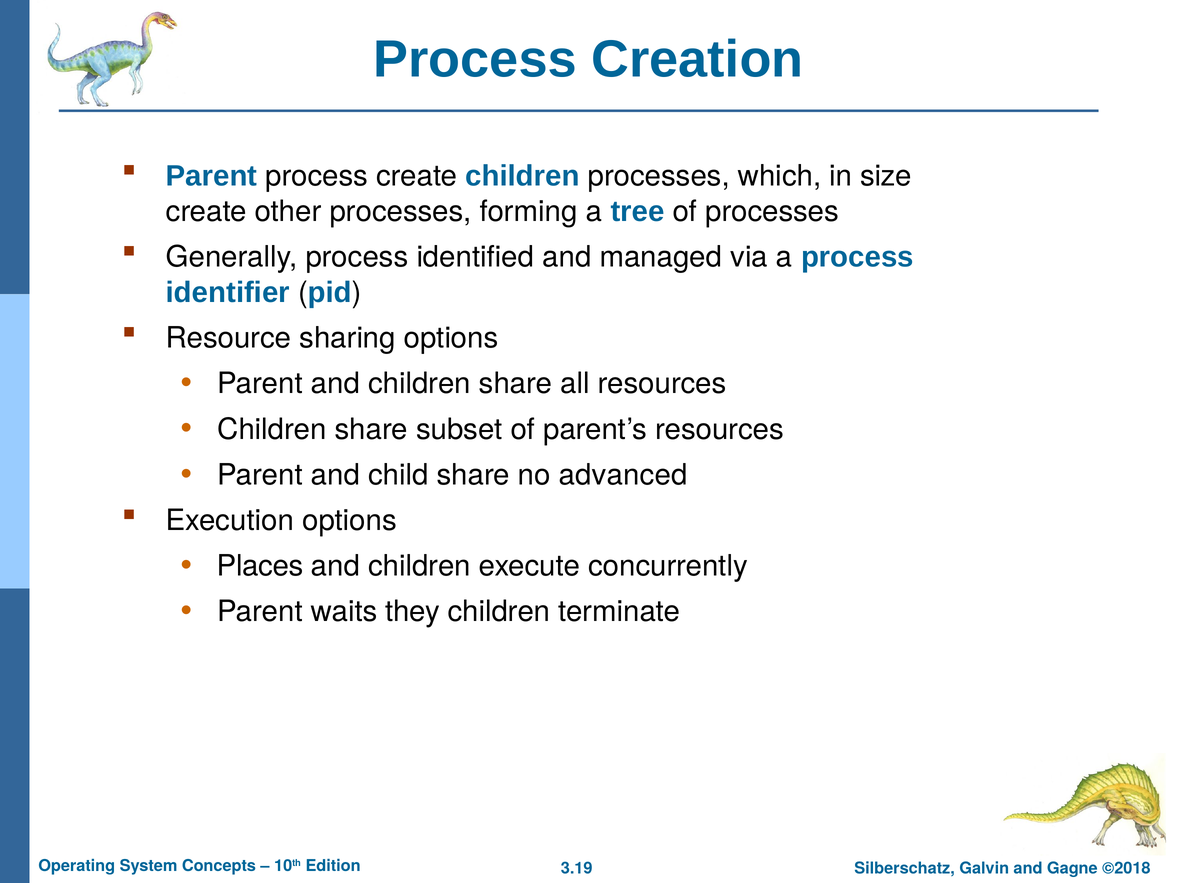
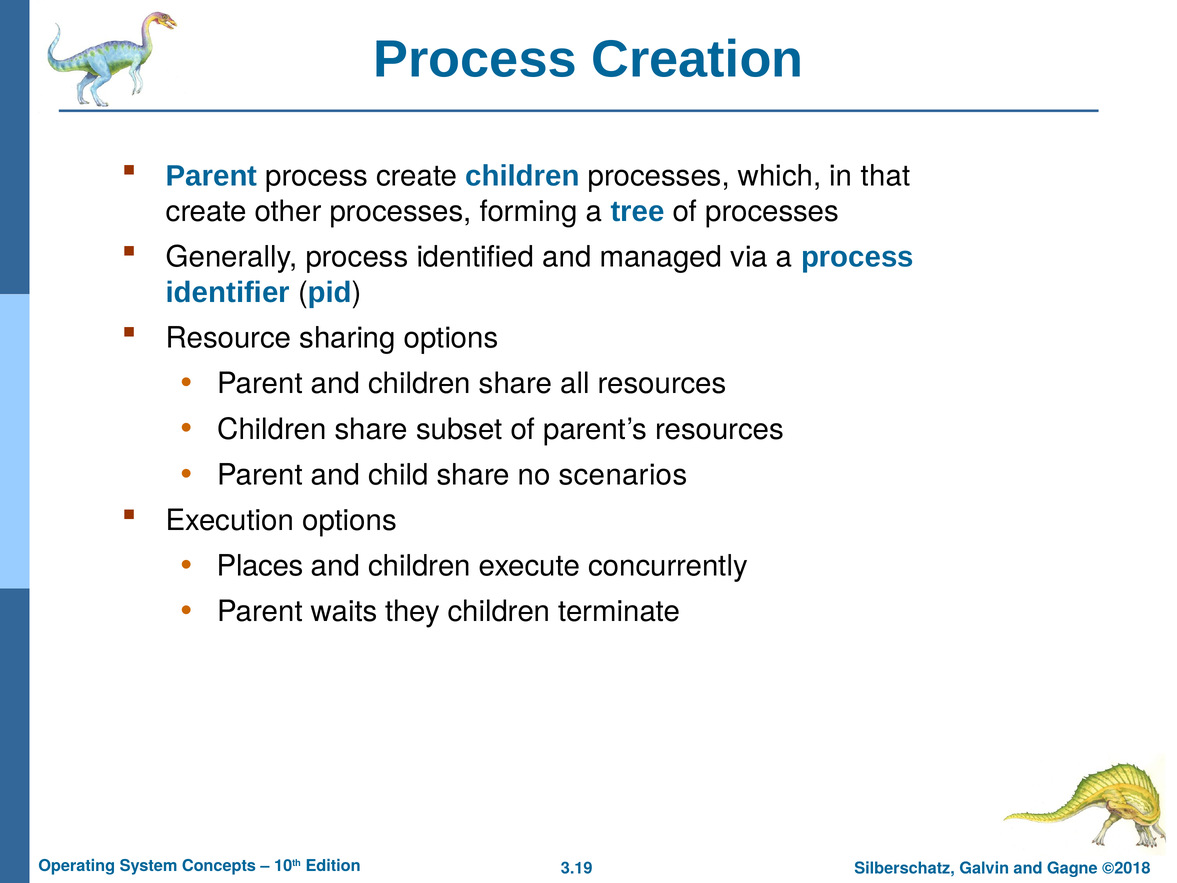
size: size -> that (886, 176)
advanced: advanced -> scenarios (623, 475)
